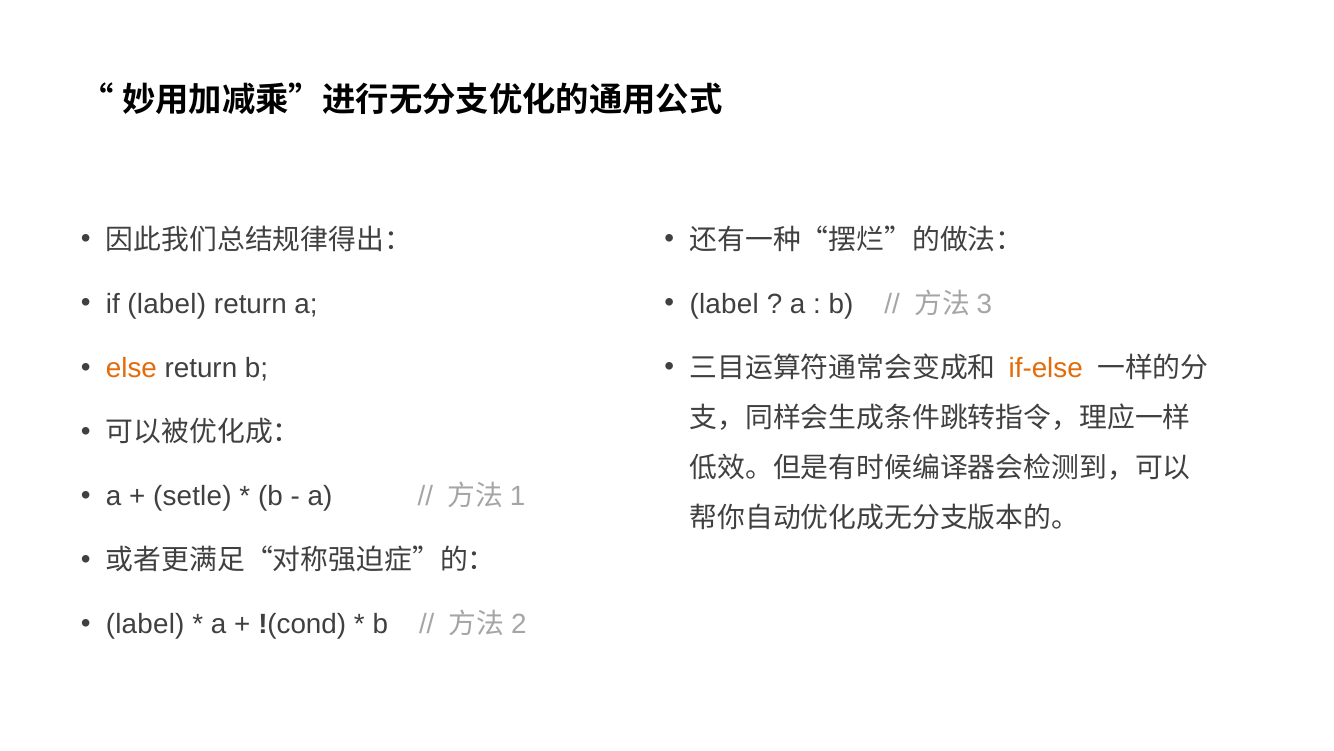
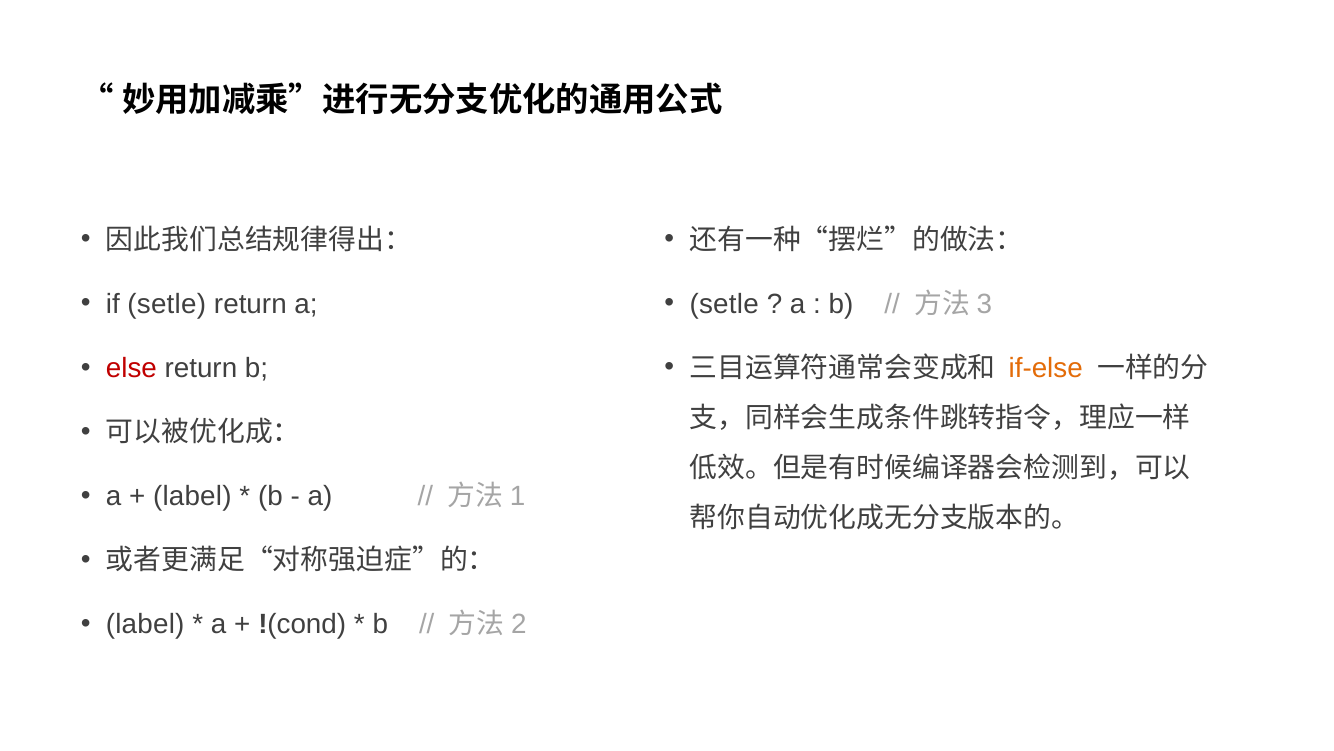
label: label -> setle (724, 304)
if label: label -> setle (167, 304)
else colour: orange -> red (131, 368)
setle: setle -> label (192, 496)
